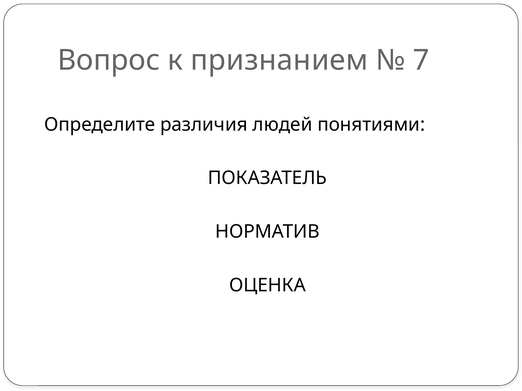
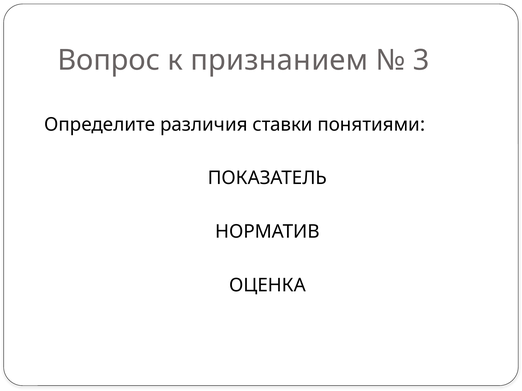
7: 7 -> 3 (421, 60)
людей: людей -> ставки (283, 125)
